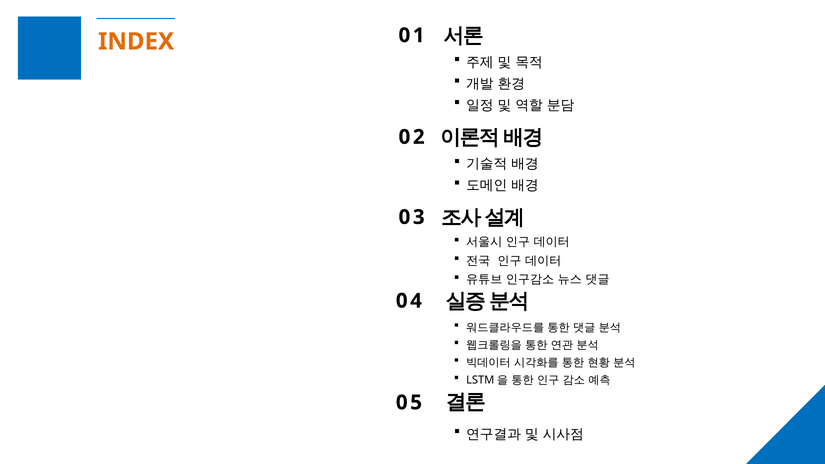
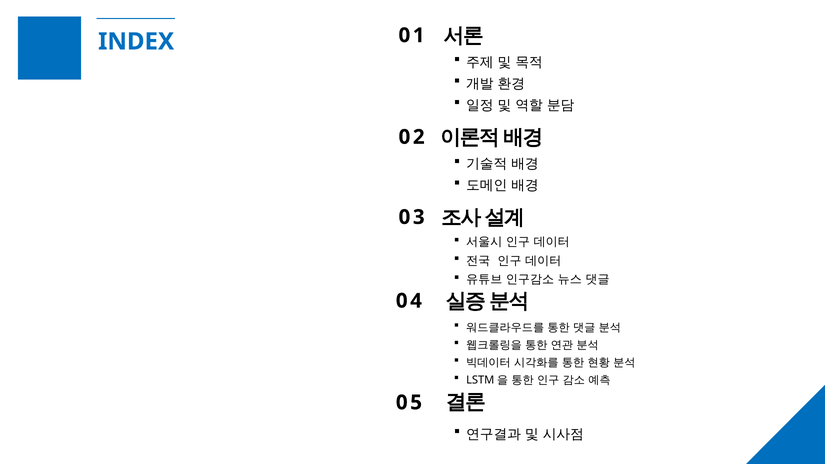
INDEX colour: orange -> blue (136, 42)
